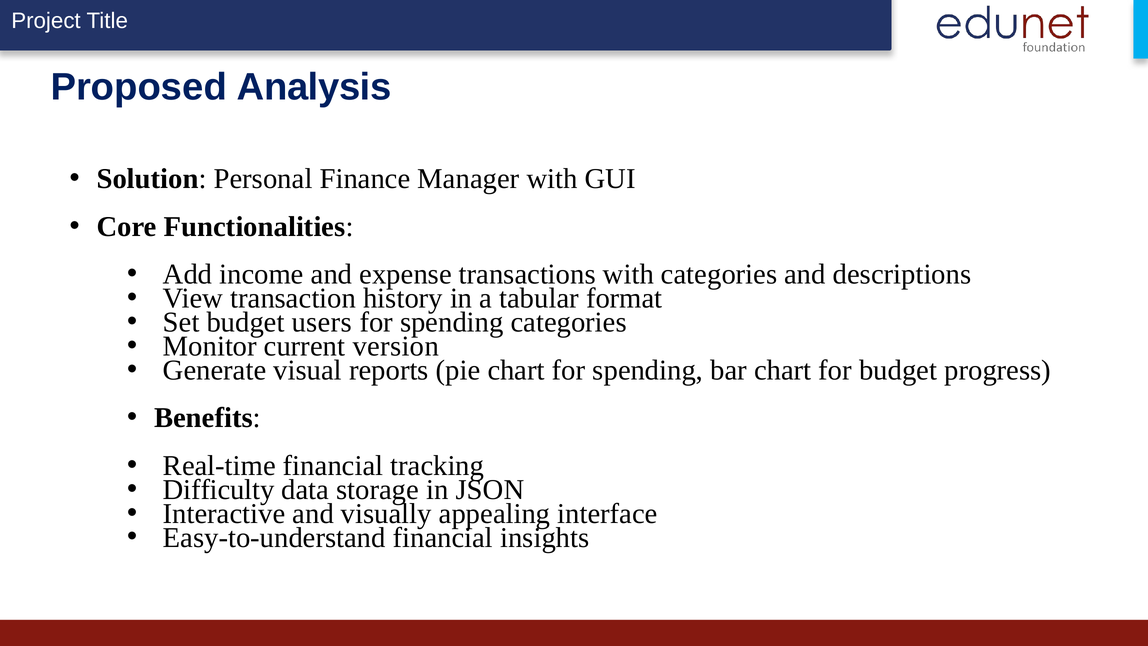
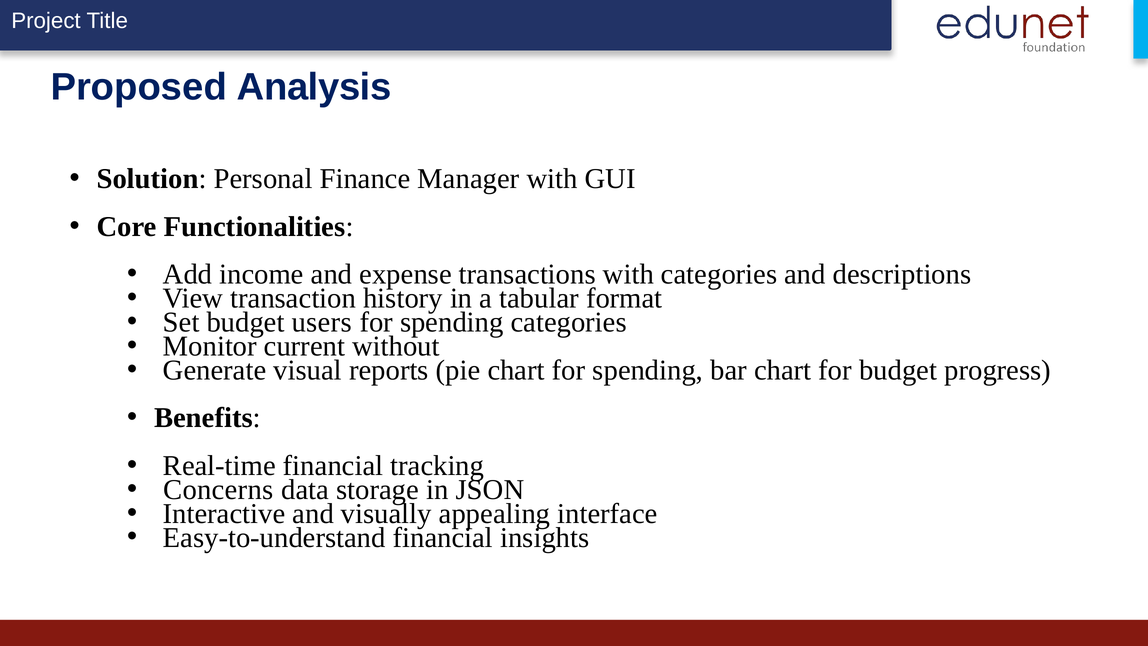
version: version -> without (396, 346)
Difficulty: Difficulty -> Concerns (218, 490)
